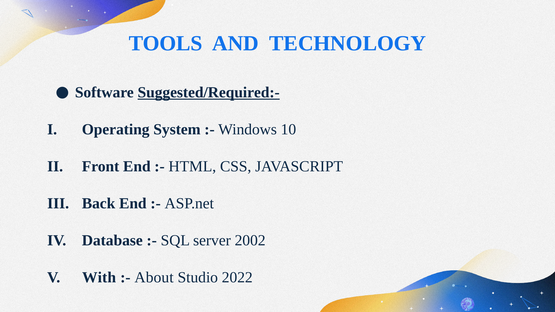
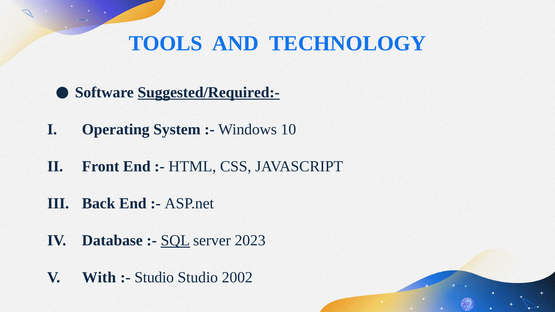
SQL underline: none -> present (175, 241)
2002: 2002 -> 2023 (250, 241)
About: About -> Studio (154, 278)
2022: 2022 -> 2002 (237, 278)
